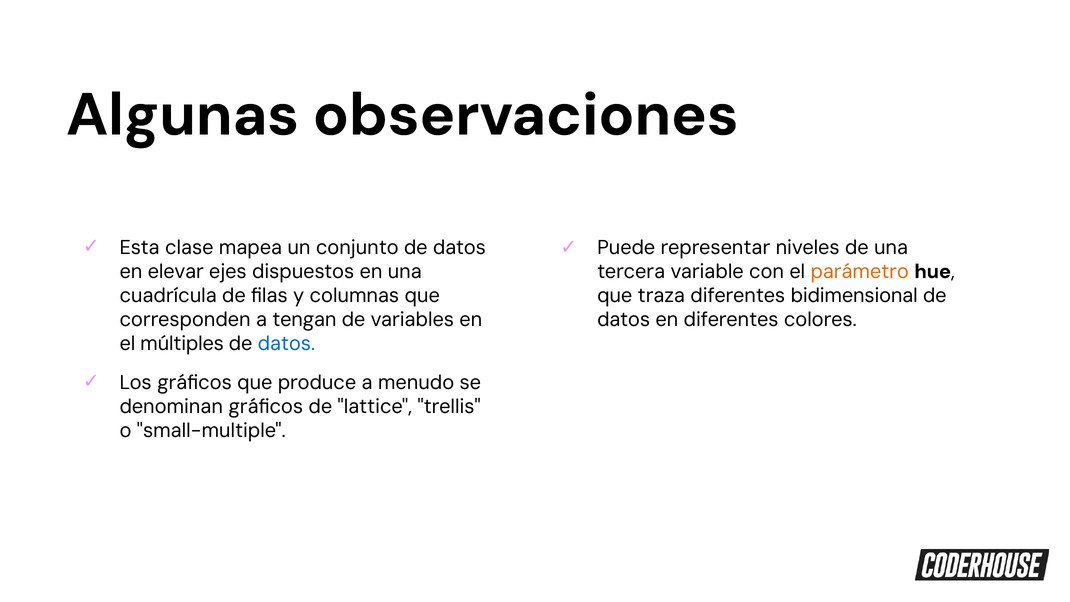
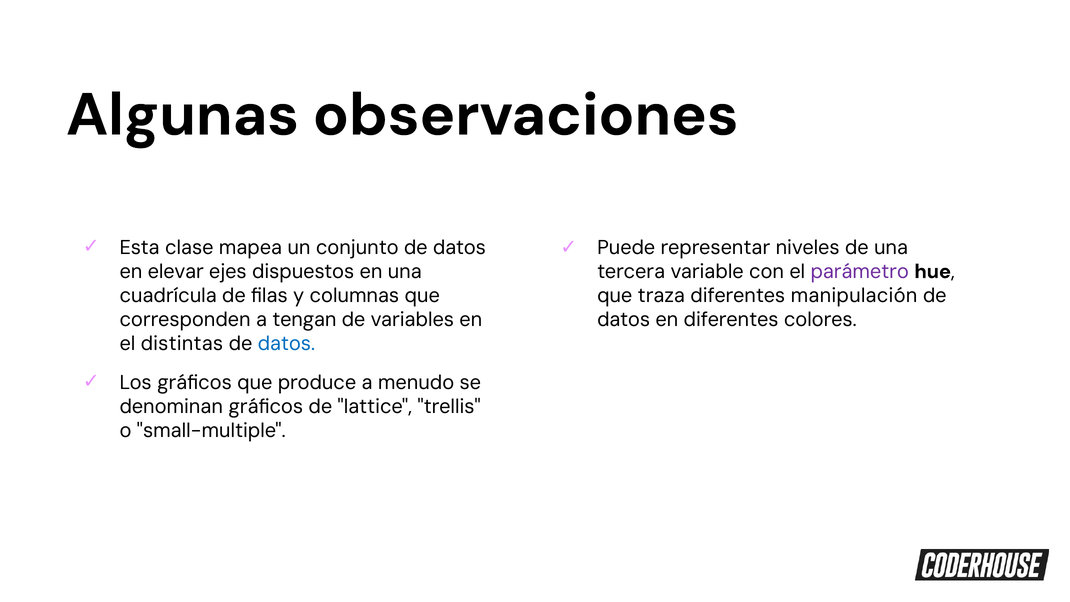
parámetro colour: orange -> purple (860, 271)
bidimensional: bidimensional -> manipulación (854, 295)
múltiples: múltiples -> distintas (182, 344)
